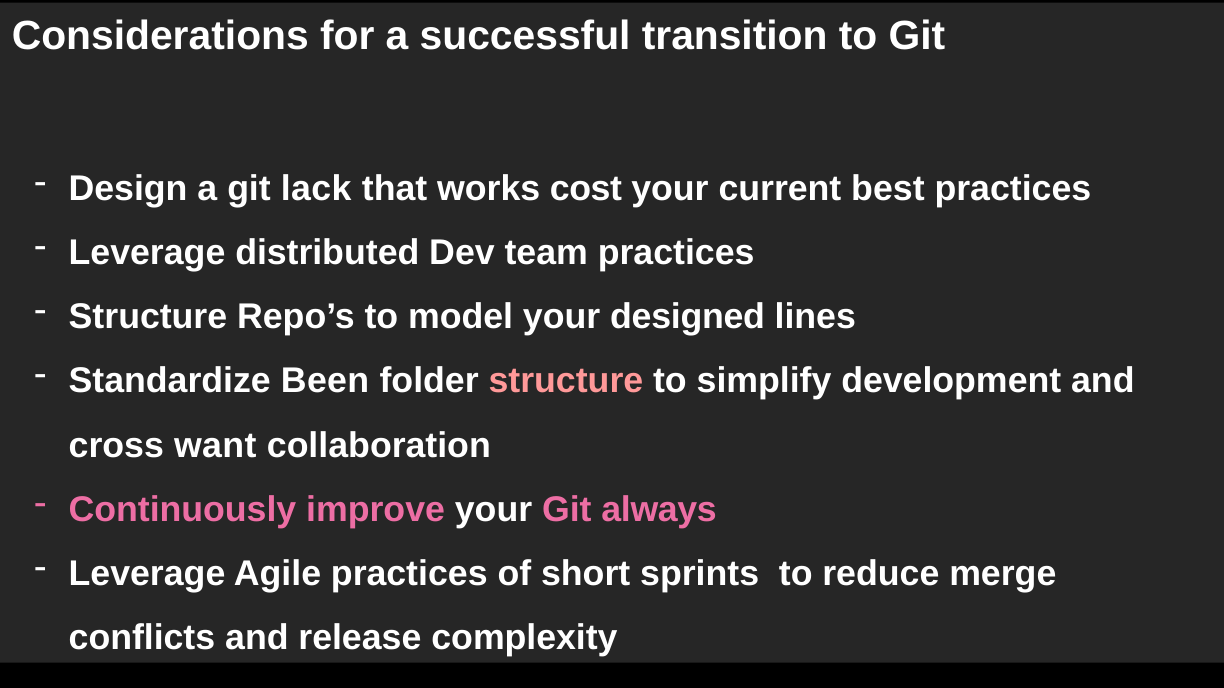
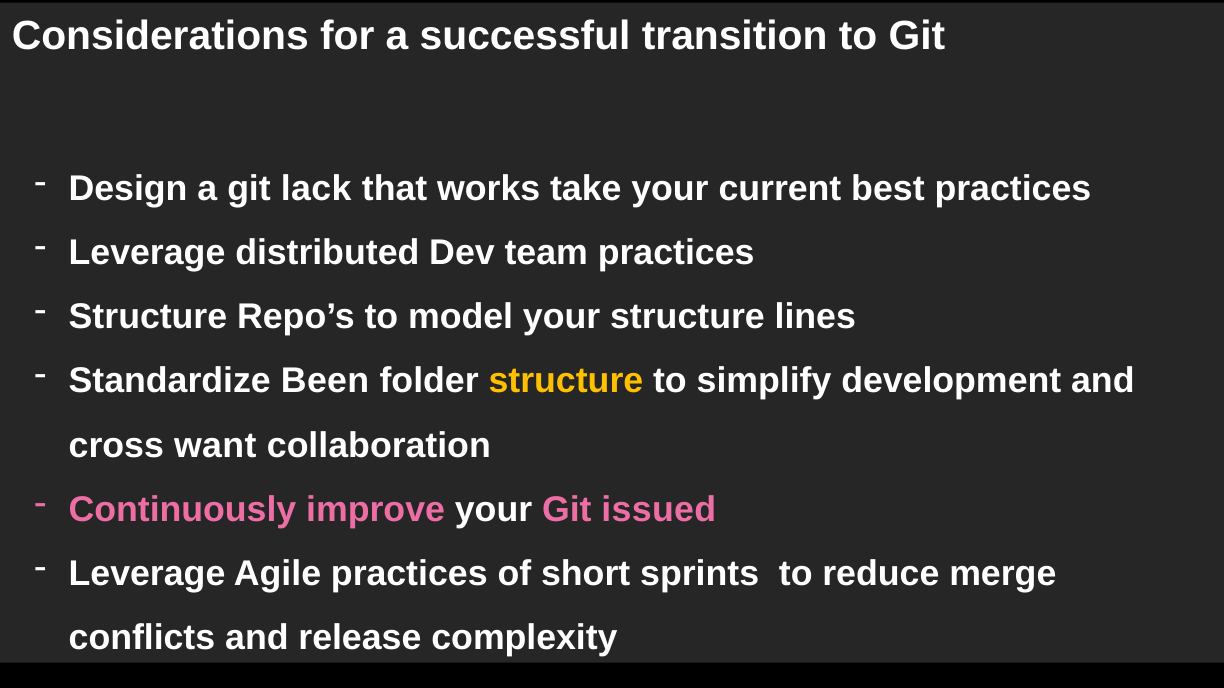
cost: cost -> take (586, 189)
your designed: designed -> structure (687, 317)
structure colour: pink -> yellow (566, 381)
always: always -> issued (659, 510)
